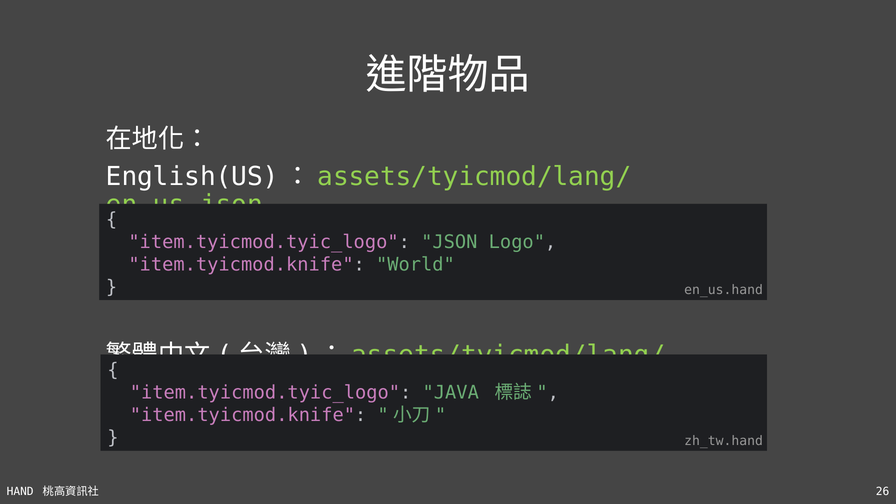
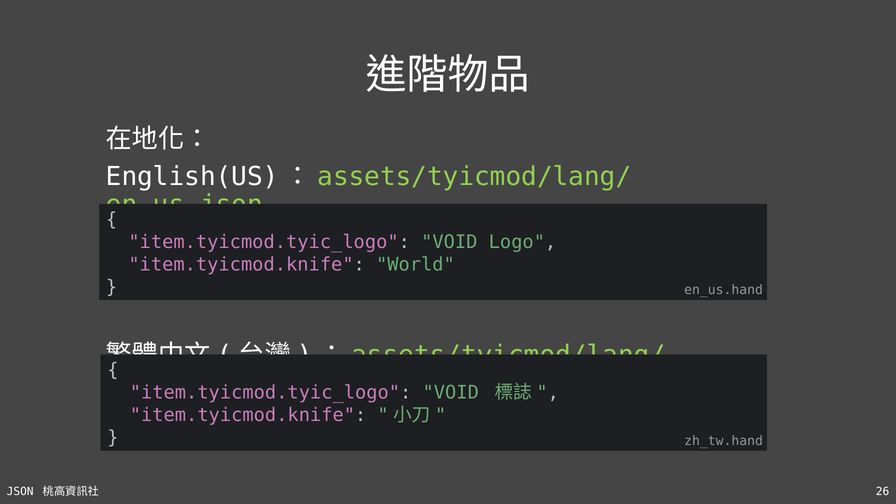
JSON: JSON -> VOID (449, 242)
JAVA: JAVA -> VOID (451, 393)
HAND: HAND -> JSON (20, 491)
